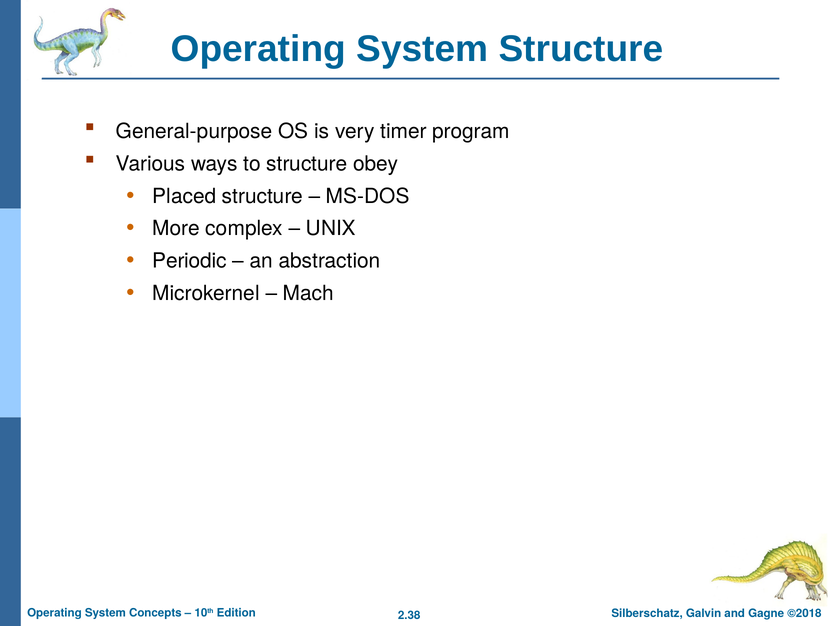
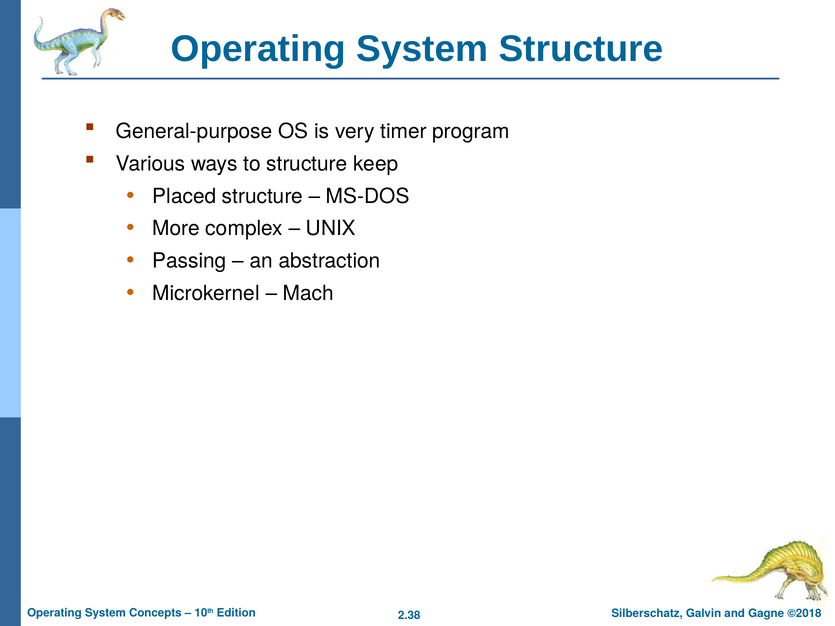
obey: obey -> keep (376, 164)
Periodic: Periodic -> Passing (190, 261)
